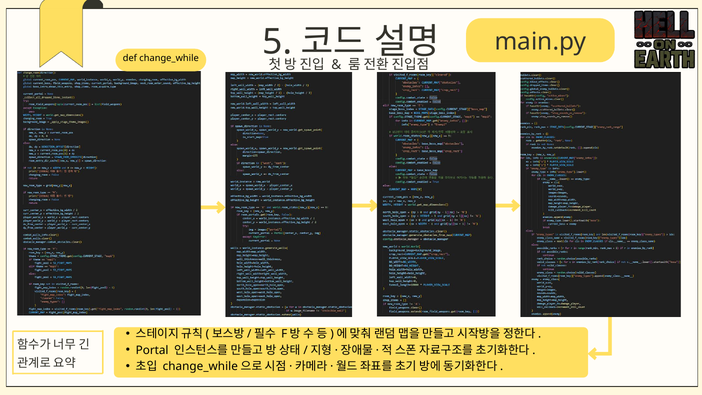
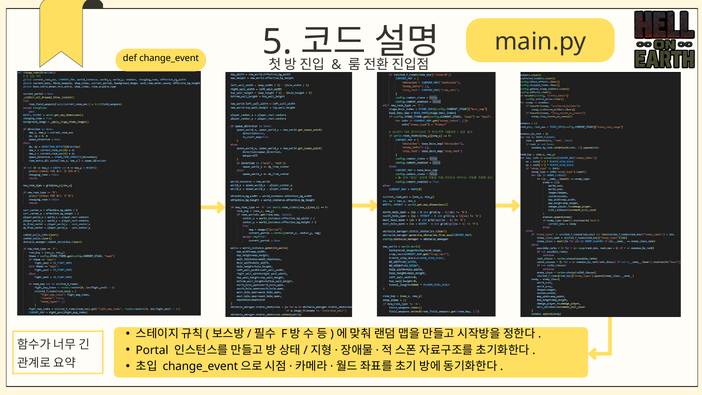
def change_while: change_while -> change_event (169, 58)
change_while: change_while -> change_event (200, 366)
